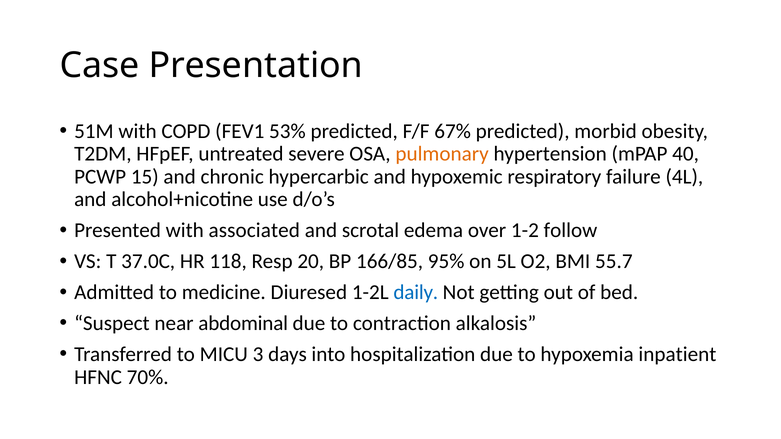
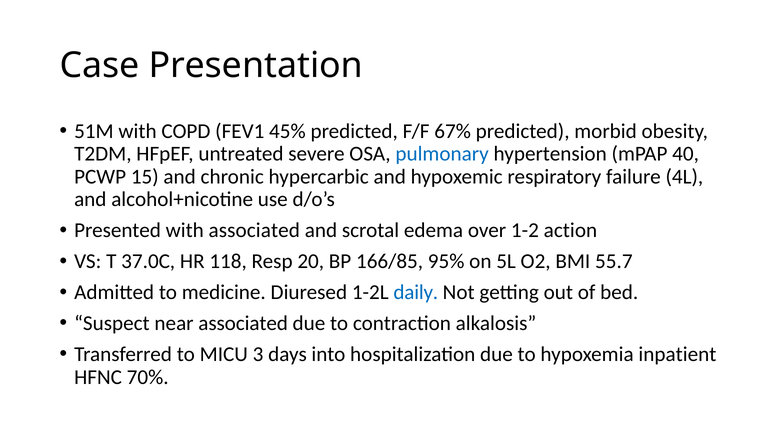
53%: 53% -> 45% (287, 131)
pulmonary colour: orange -> blue (442, 154)
follow: follow -> action (570, 231)
near abdominal: abdominal -> associated (243, 324)
